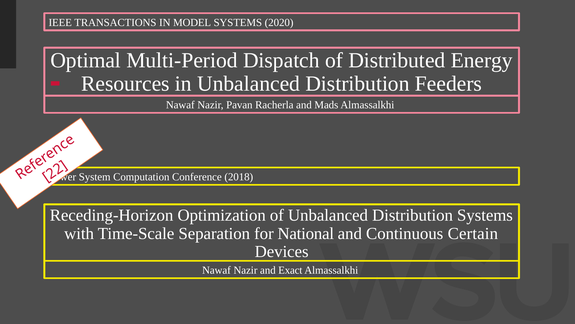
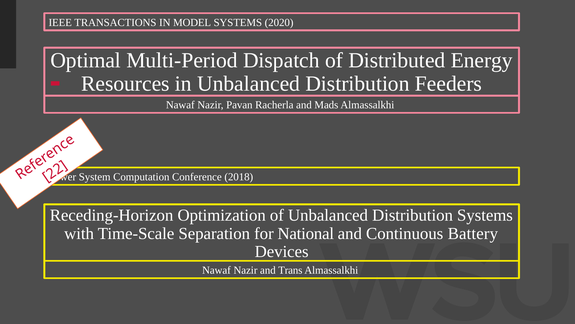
Certain: Certain -> Battery (473, 233)
Exact: Exact -> Trans (290, 270)
